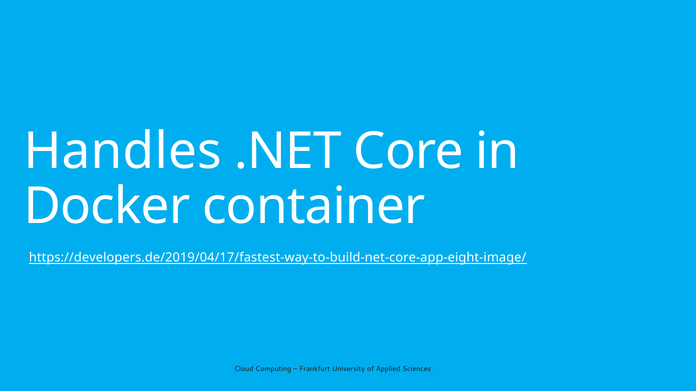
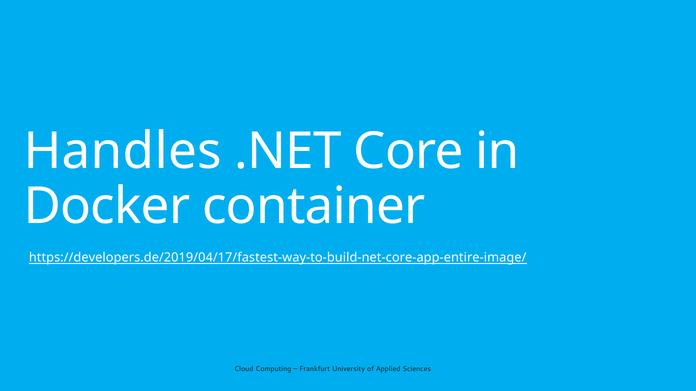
https://developers.de/2019/04/17/fastest-way-to-build-net-core-app-eight-image/: https://developers.de/2019/04/17/fastest-way-to-build-net-core-app-eight-image/ -> https://developers.de/2019/04/17/fastest-way-to-build-net-core-app-entire-image/ (278, 258)
